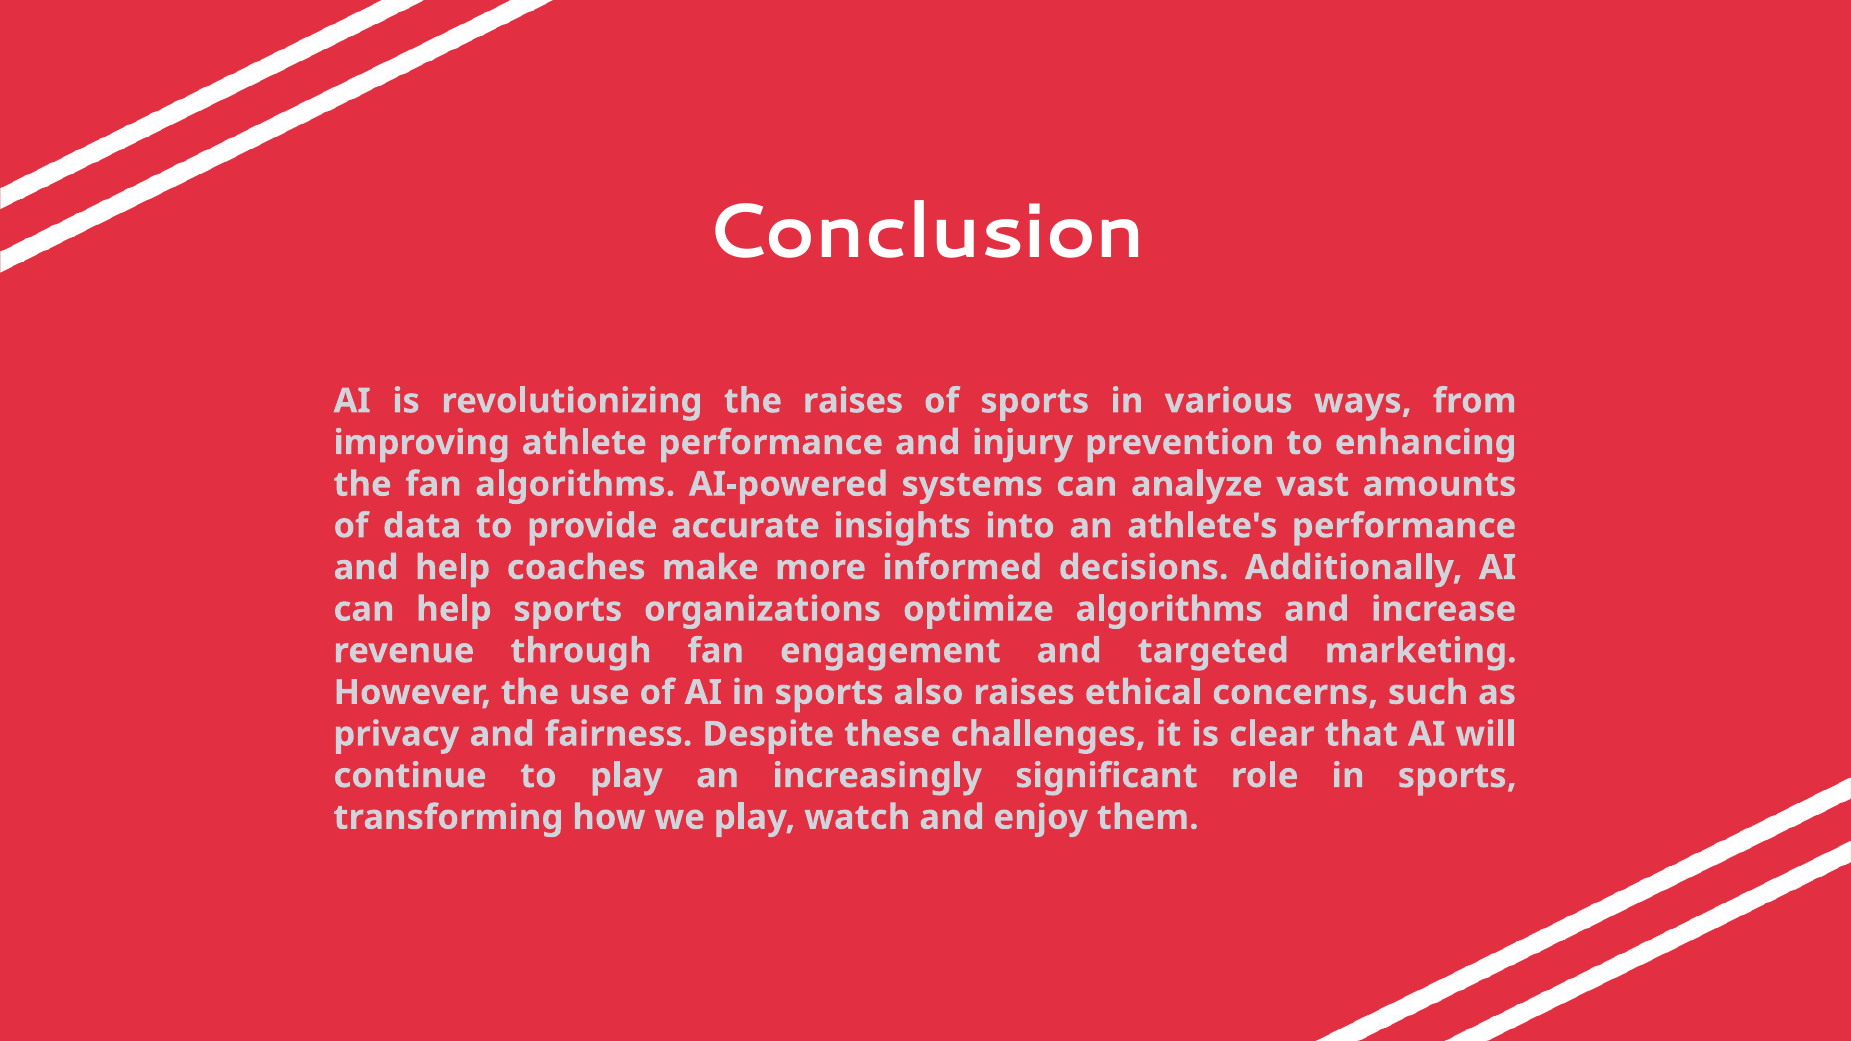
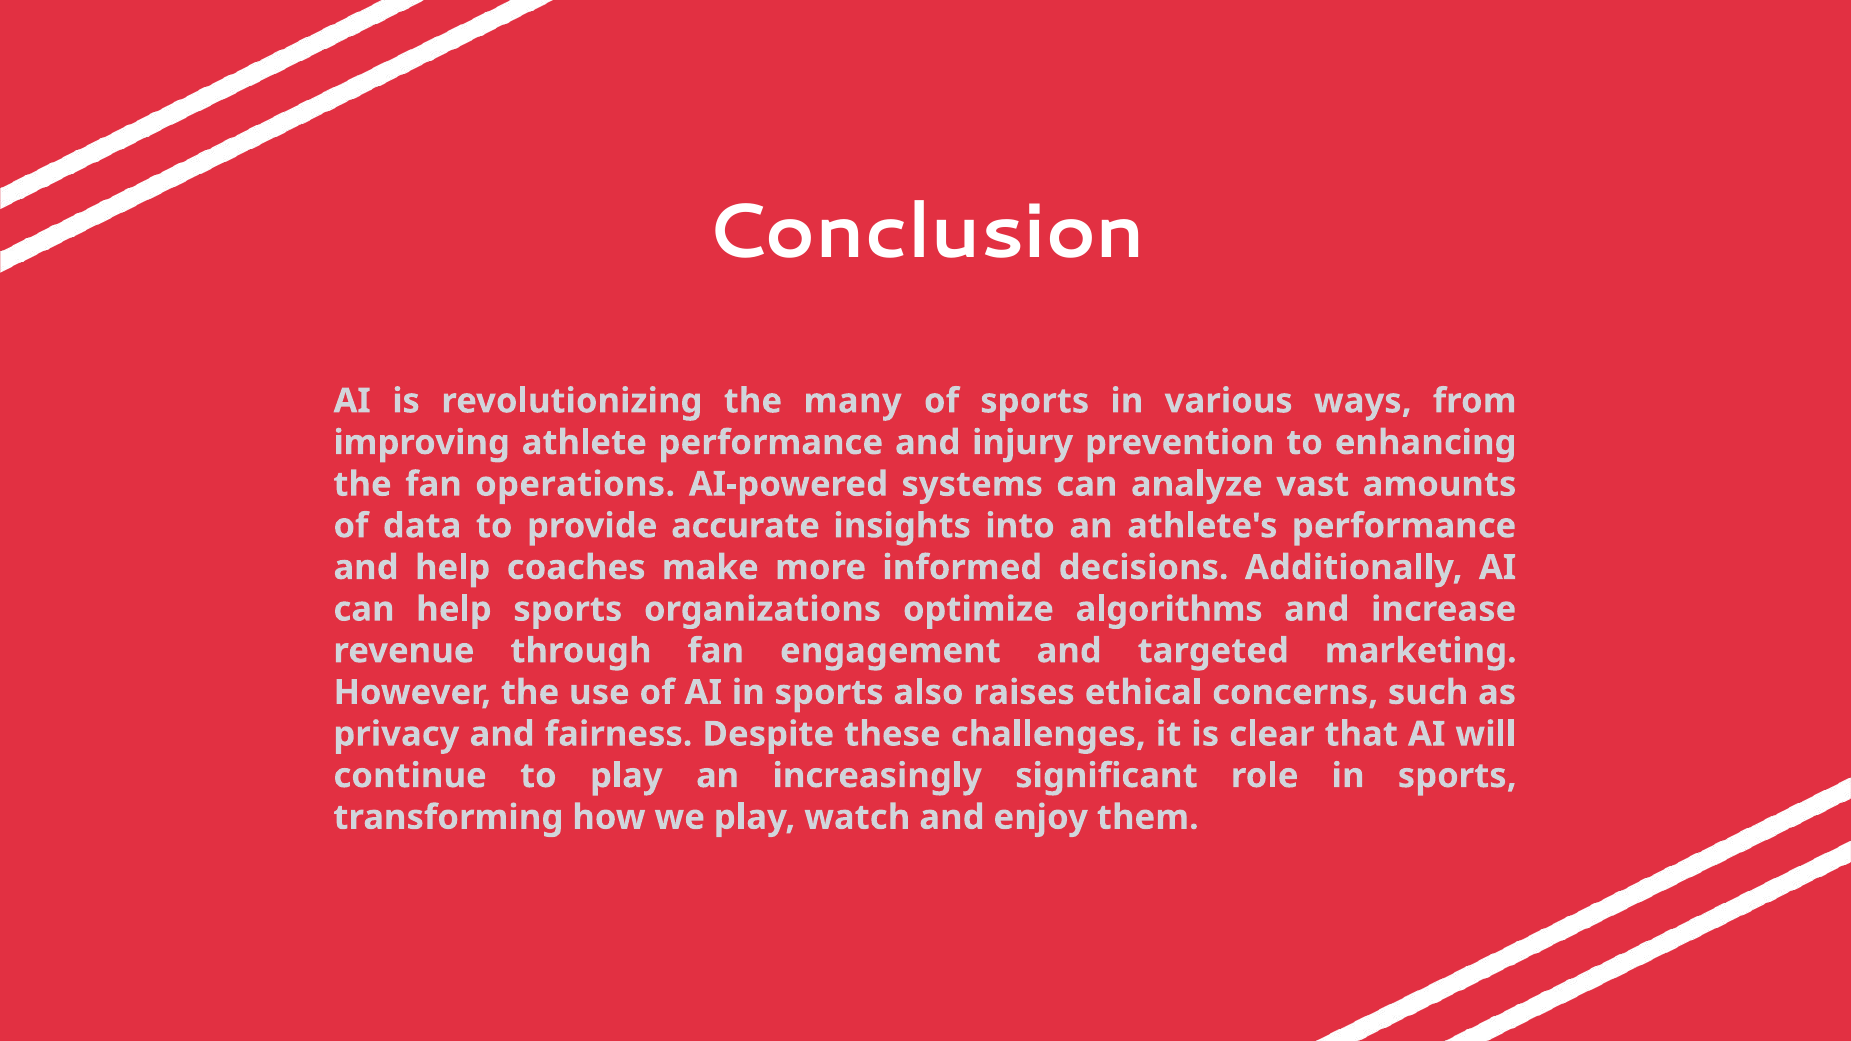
the raises: raises -> many (853, 401)
fan algorithms: algorithms -> operations (575, 484)
